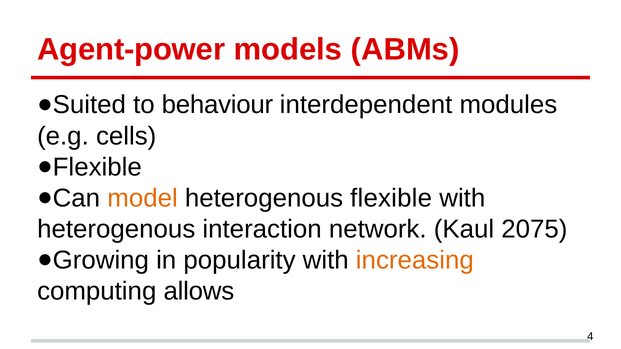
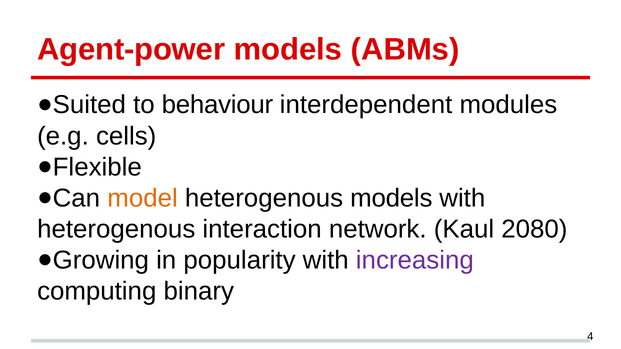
heterogenous flexible: flexible -> models (391, 198)
2075: 2075 -> 2080 (534, 229)
increasing colour: orange -> purple (415, 260)
allows: allows -> binary (199, 291)
